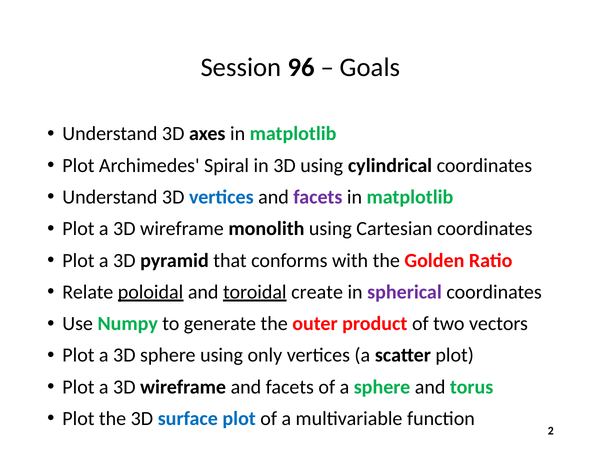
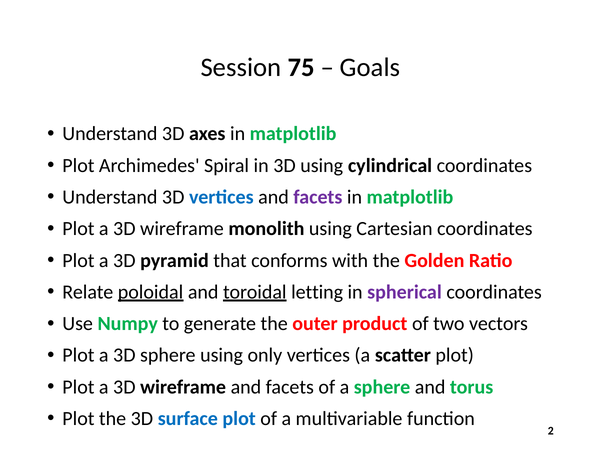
96: 96 -> 75 (301, 67)
create: create -> letting (317, 292)
